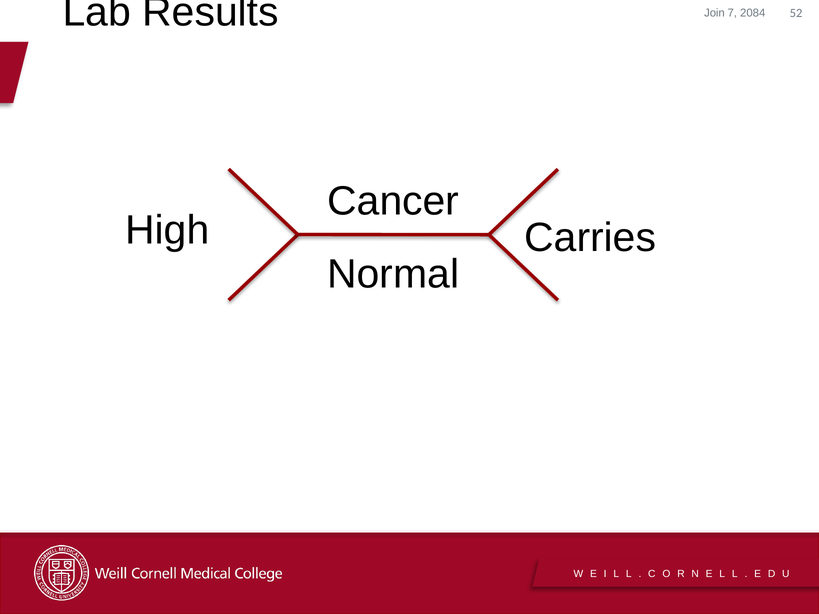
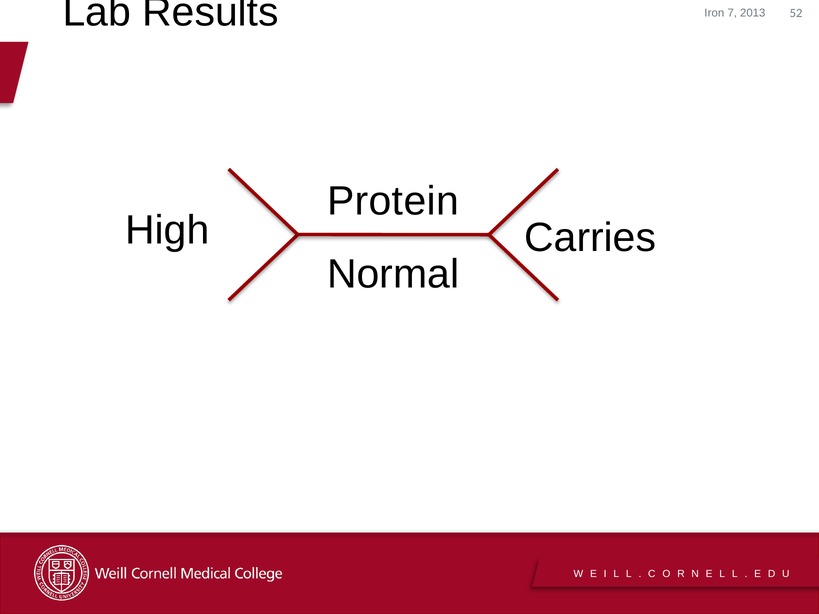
Join: Join -> Iron (714, 13)
2084: 2084 -> 2013 (753, 13)
Cancer: Cancer -> Protein (393, 201)
